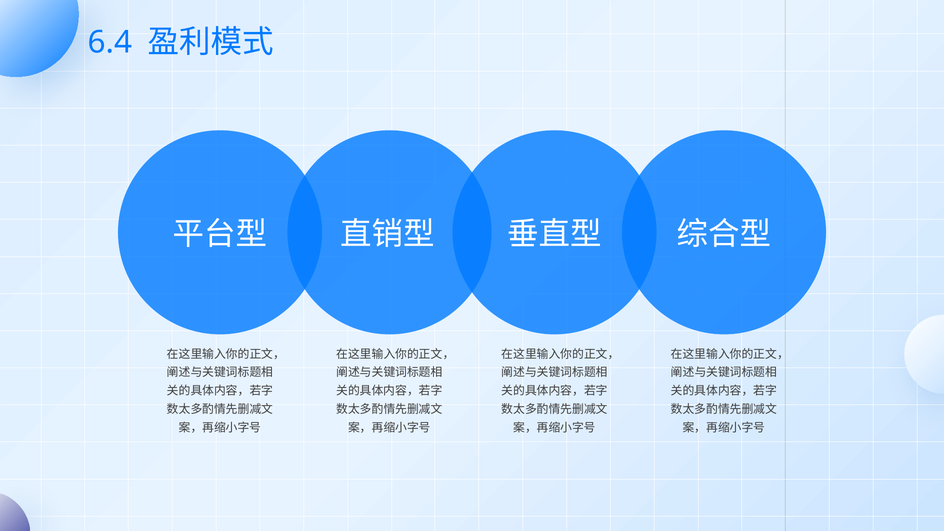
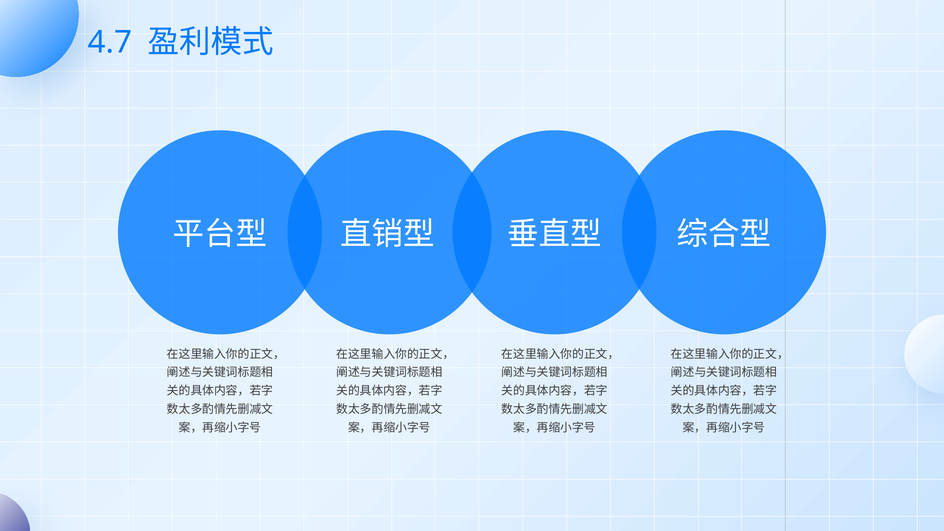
6.4: 6.4 -> 4.7 (110, 42)
